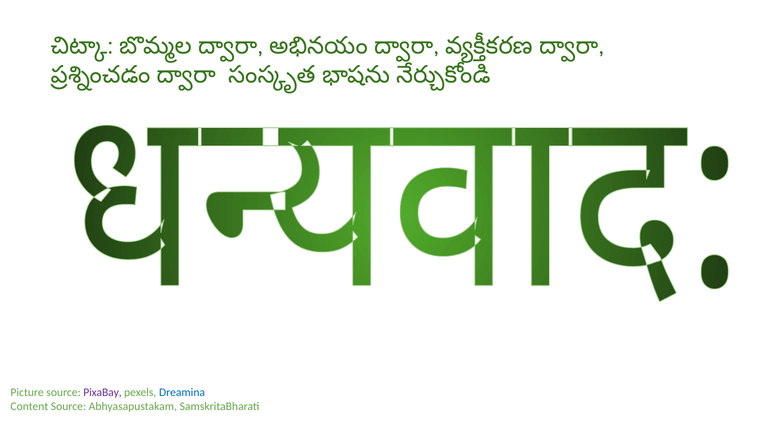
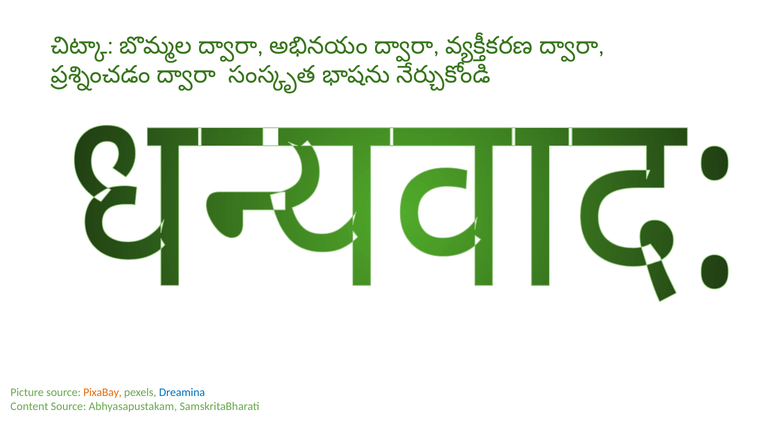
PixaBay colour: purple -> orange (103, 392)
